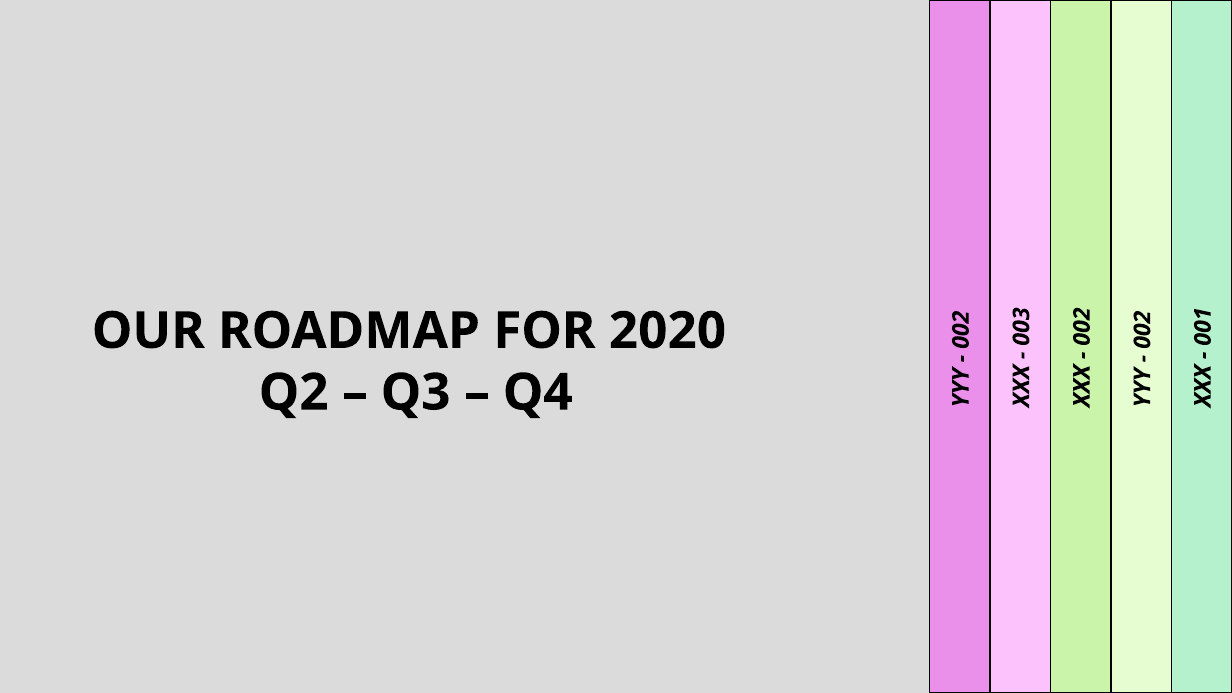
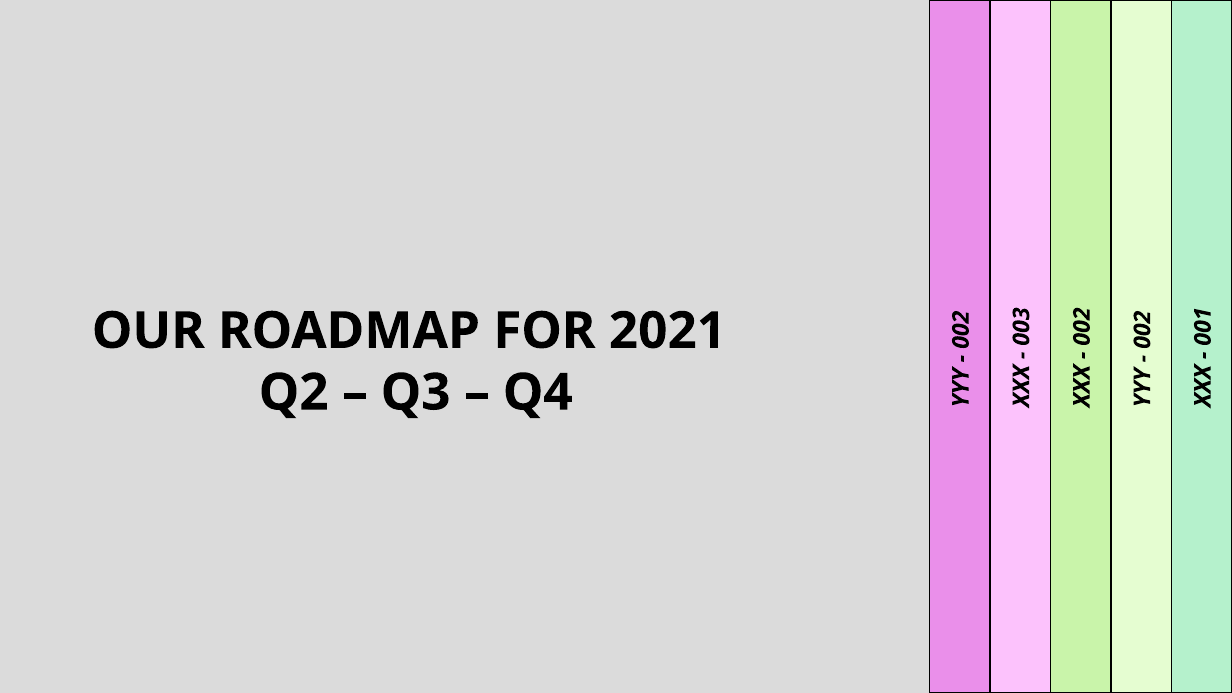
2020: 2020 -> 2021 (667, 331)
